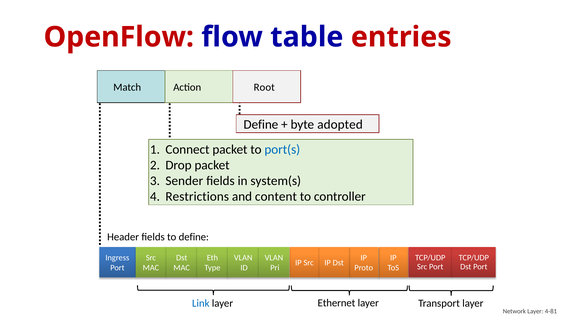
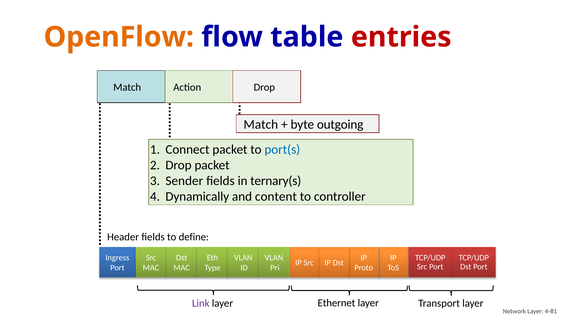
OpenFlow colour: red -> orange (119, 37)
Action Root: Root -> Drop (264, 87)
Define: Define -> Match (261, 124)
adopted: adopted -> outgoing (340, 124)
system(s: system(s -> ternary(s (276, 181)
Restrictions: Restrictions -> Dynamically (197, 196)
Link colour: blue -> purple (201, 303)
